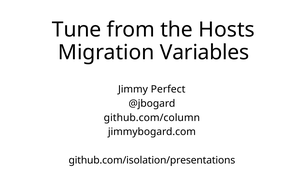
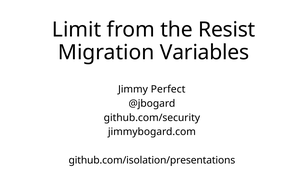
Tune: Tune -> Limit (77, 30)
Hosts: Hosts -> Resist (227, 30)
github.com/column: github.com/column -> github.com/security (152, 118)
